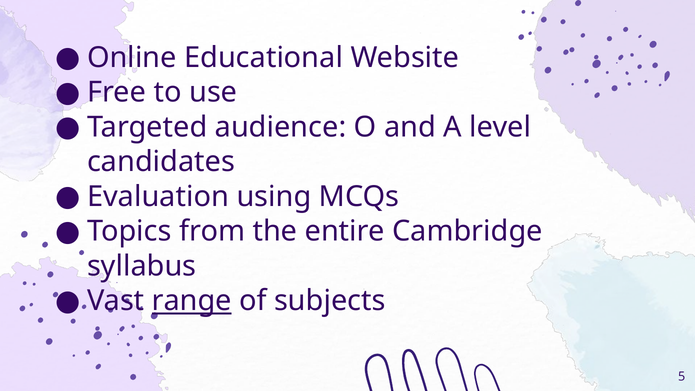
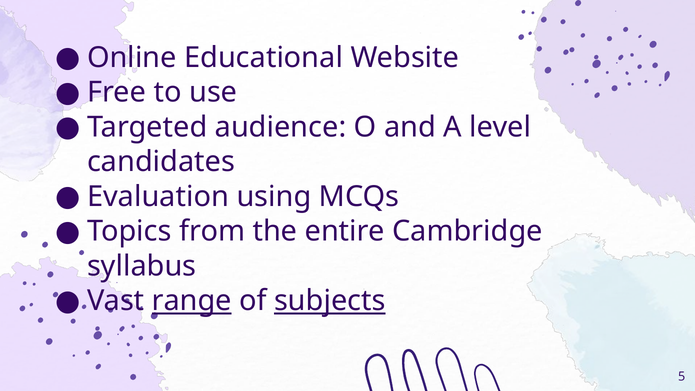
subjects underline: none -> present (330, 301)
